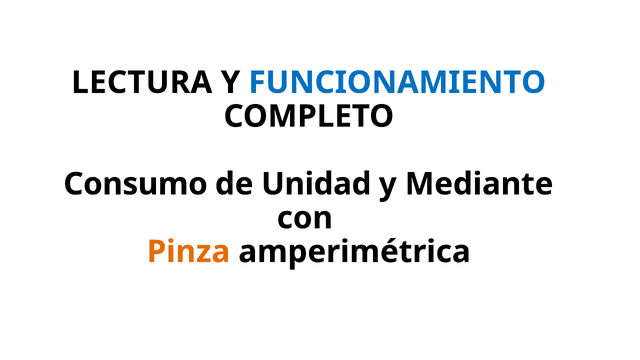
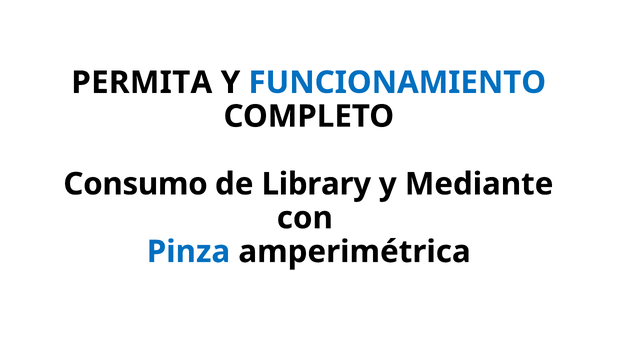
LECTURA: LECTURA -> PERMITA (142, 83)
Unidad: Unidad -> Library (316, 184)
Pinza colour: orange -> blue (188, 252)
